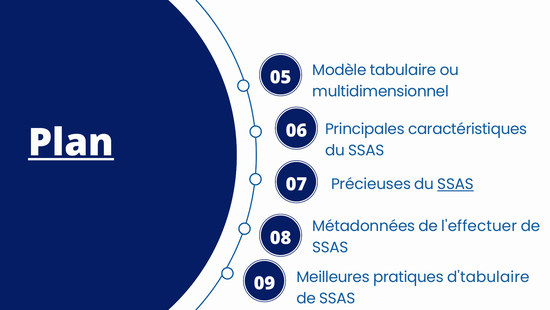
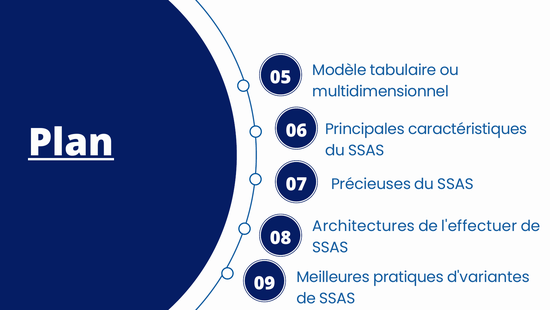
SSAS underline: present -> none (456, 184)
Métadonnées: Métadonnées -> Architectures (364, 226)
d'tabulaire: d'tabulaire -> d'variantes (488, 277)
